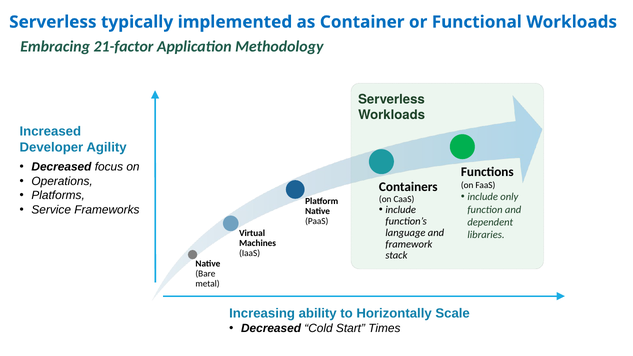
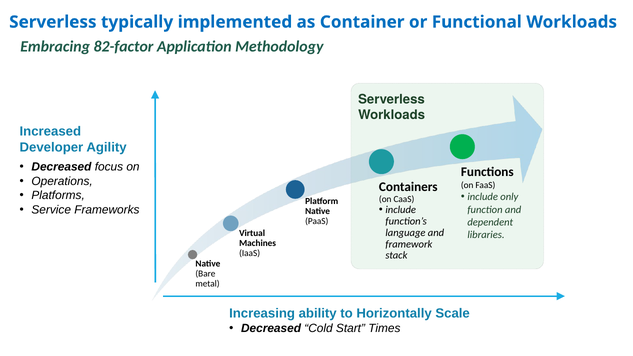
21-factor: 21-factor -> 82-factor (123, 46)
